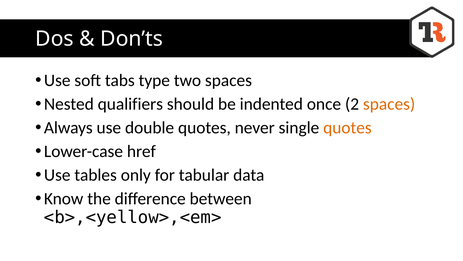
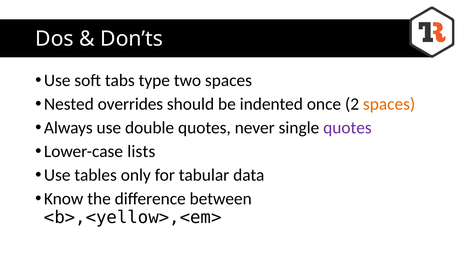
qualifiers: qualifiers -> overrides (130, 104)
quotes colour: orange -> purple (347, 127)
href: href -> lists (141, 151)
